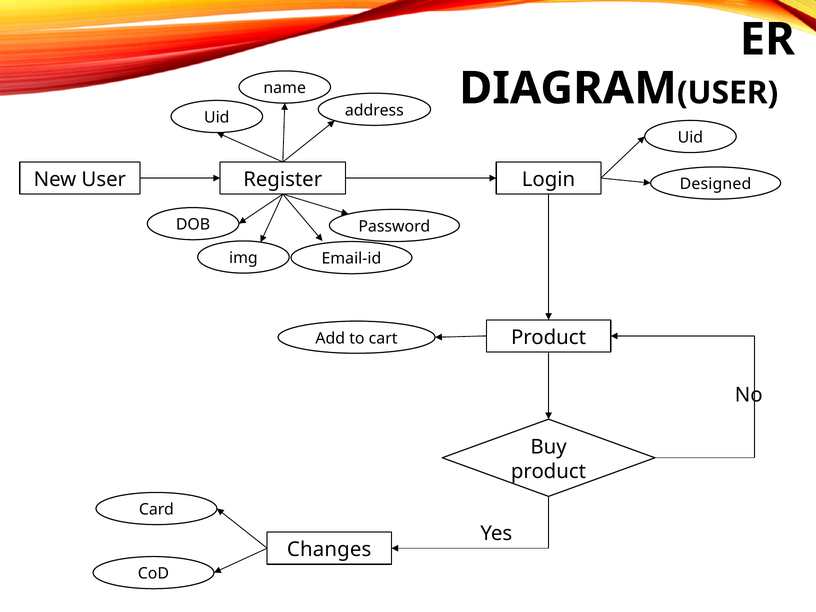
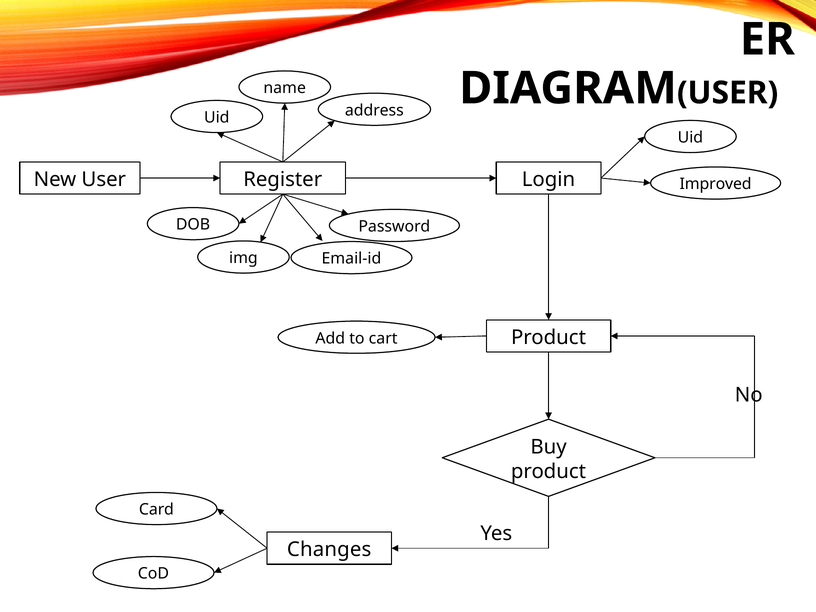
Designed: Designed -> Improved (716, 184)
